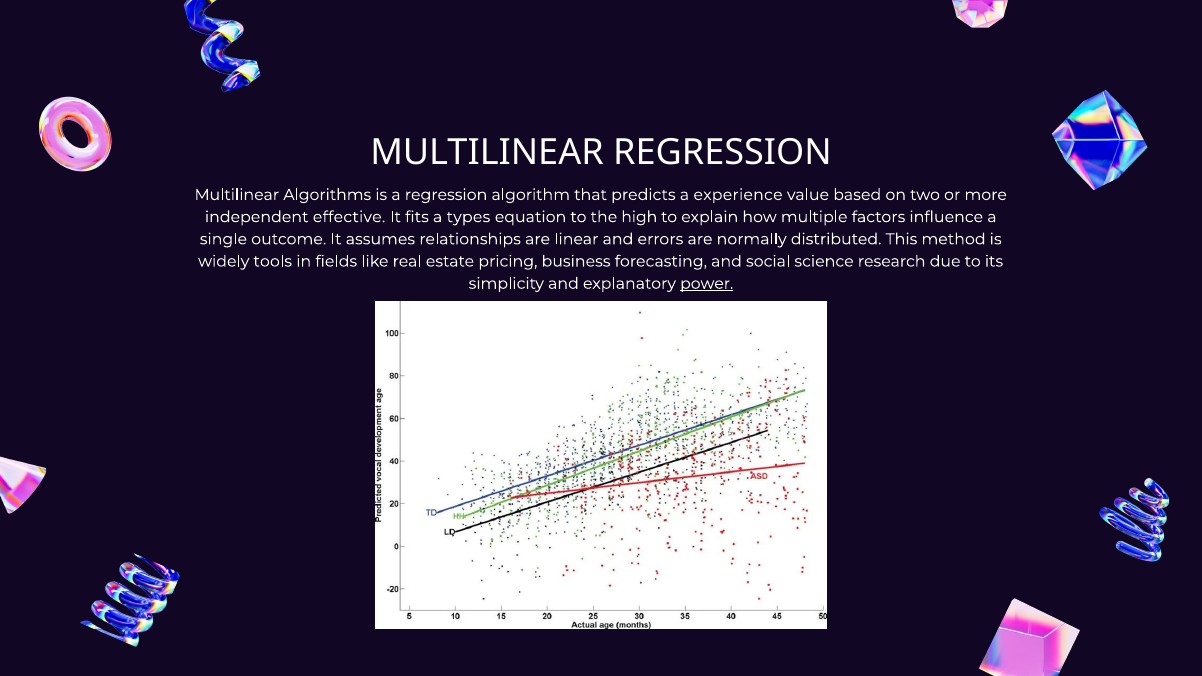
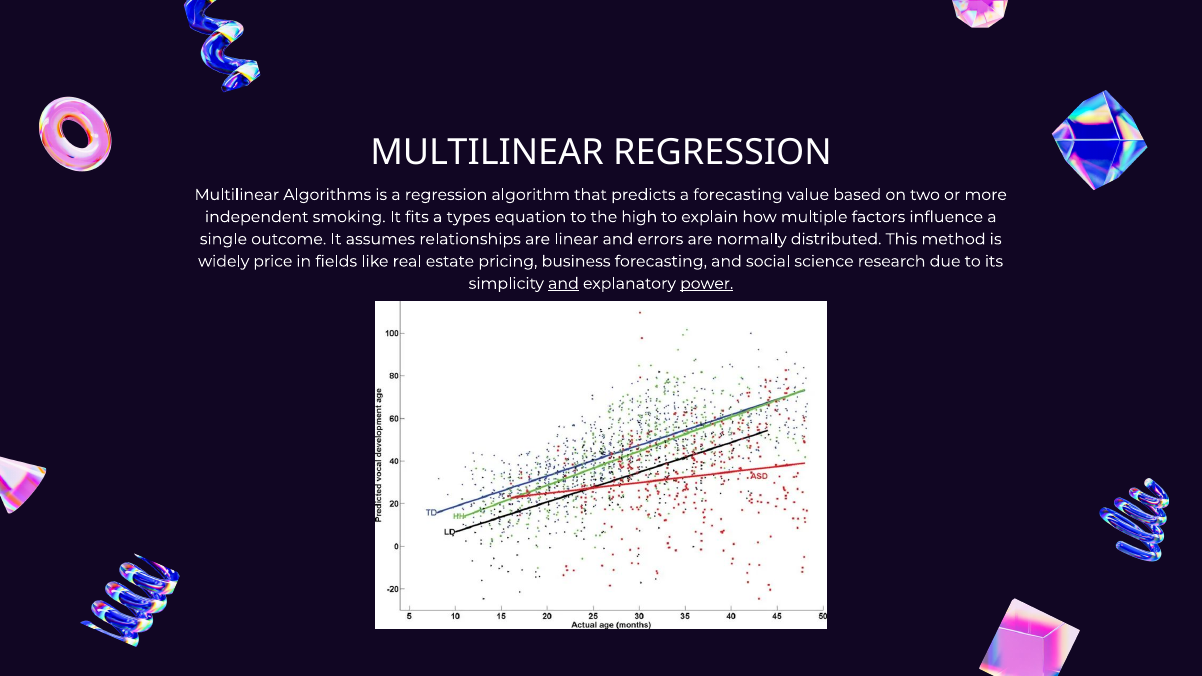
a experience: experience -> forecasting (738, 195)
effective: effective -> smoking (349, 217)
tools: tools -> price (273, 261)
and underline: none -> present (563, 284)
